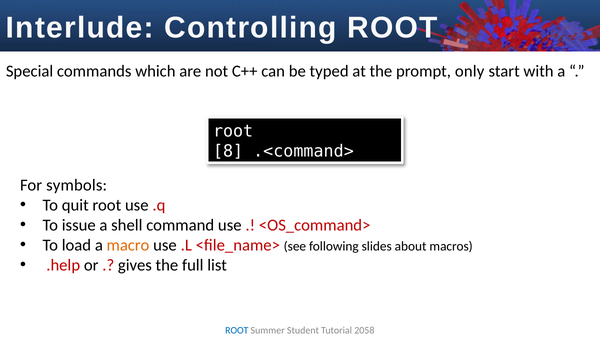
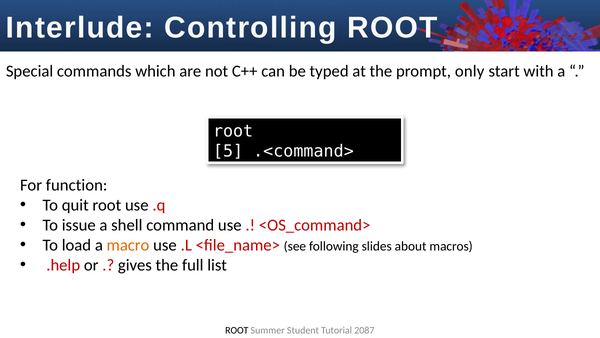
8: 8 -> 5 (228, 151)
symbols: symbols -> function (77, 185)
ROOT colour: blue -> black (237, 330)
2058: 2058 -> 2087 (364, 330)
